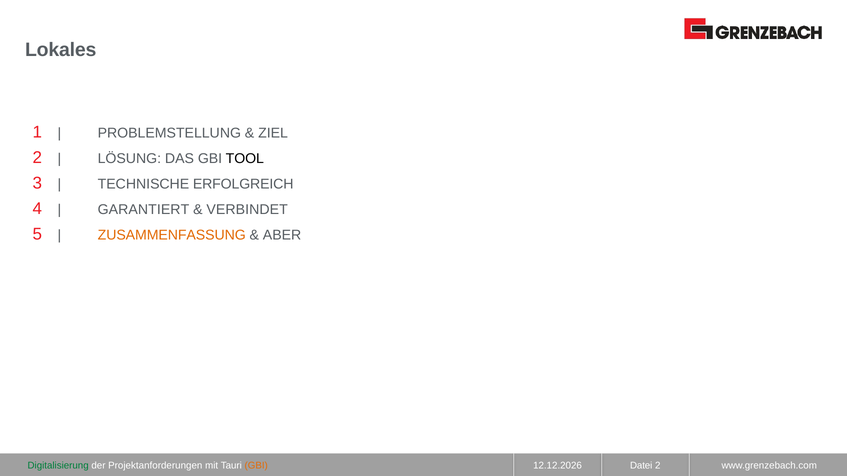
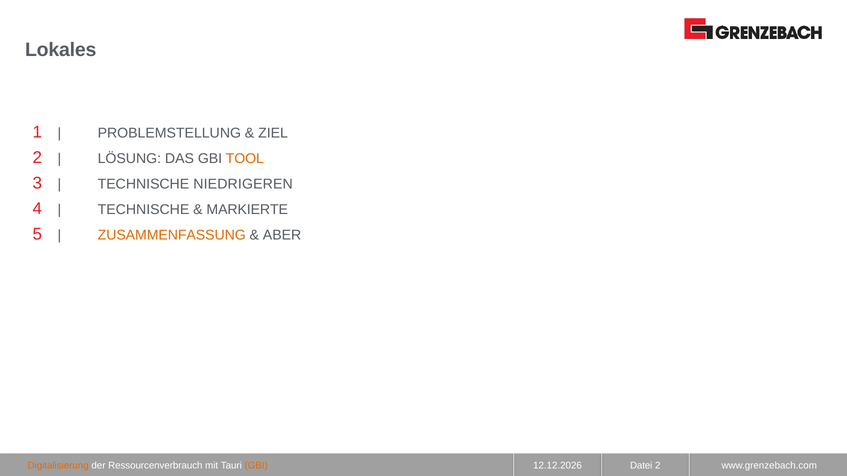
TOOL colour: black -> orange (245, 159)
ERFOLGREICH: ERFOLGREICH -> NIEDRIGEREN (243, 184)
GARANTIERT: GARANTIERT -> TECHNISCHE (144, 210)
VERBINDET: VERBINDET -> MARKIERTE (247, 210)
Digitalisierung colour: green -> orange (58, 465)
Projektanforderungen: Projektanforderungen -> Ressourcenverbrauch (155, 465)
